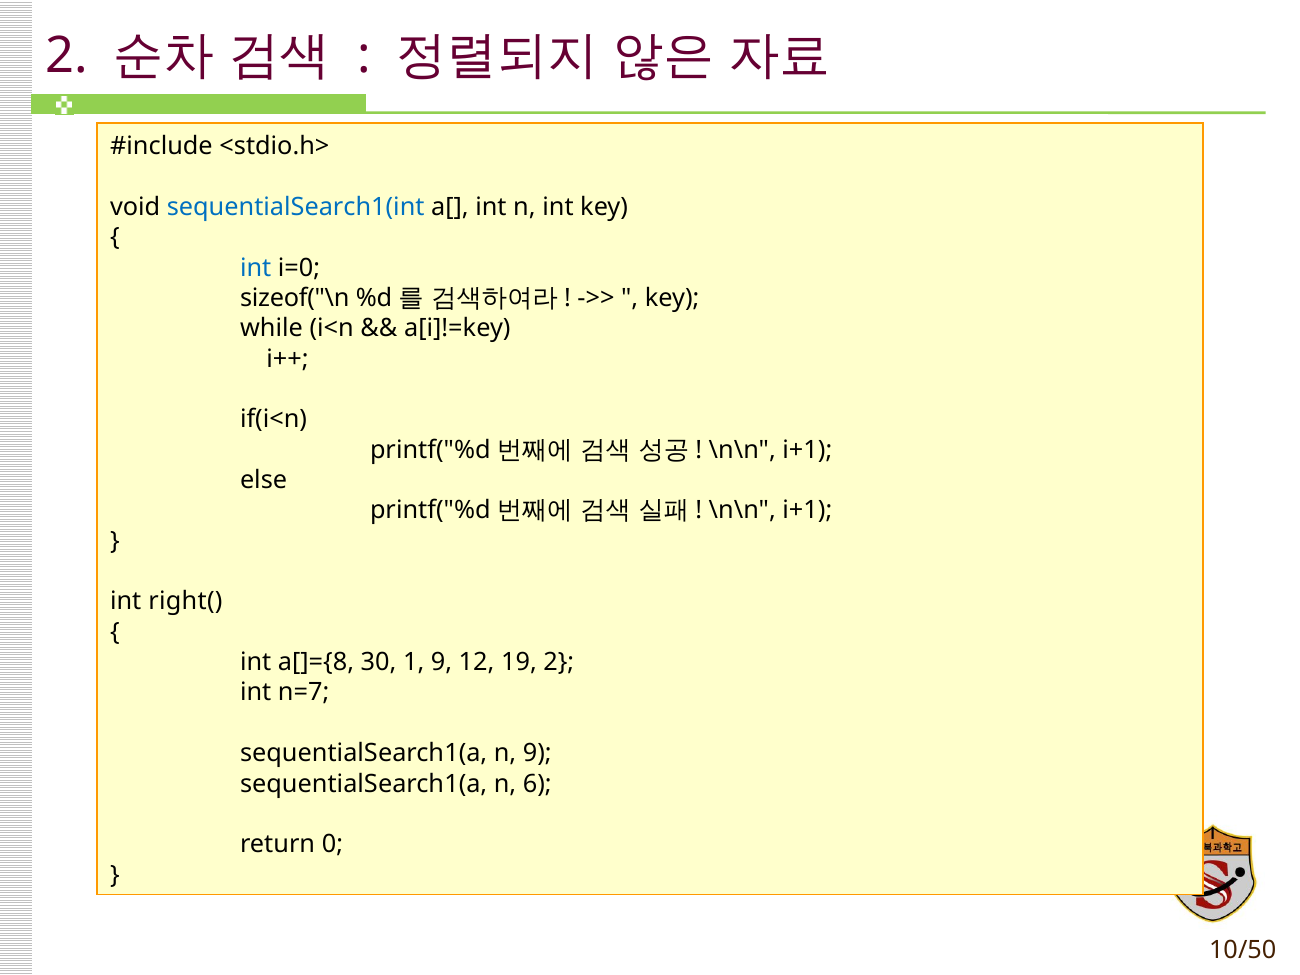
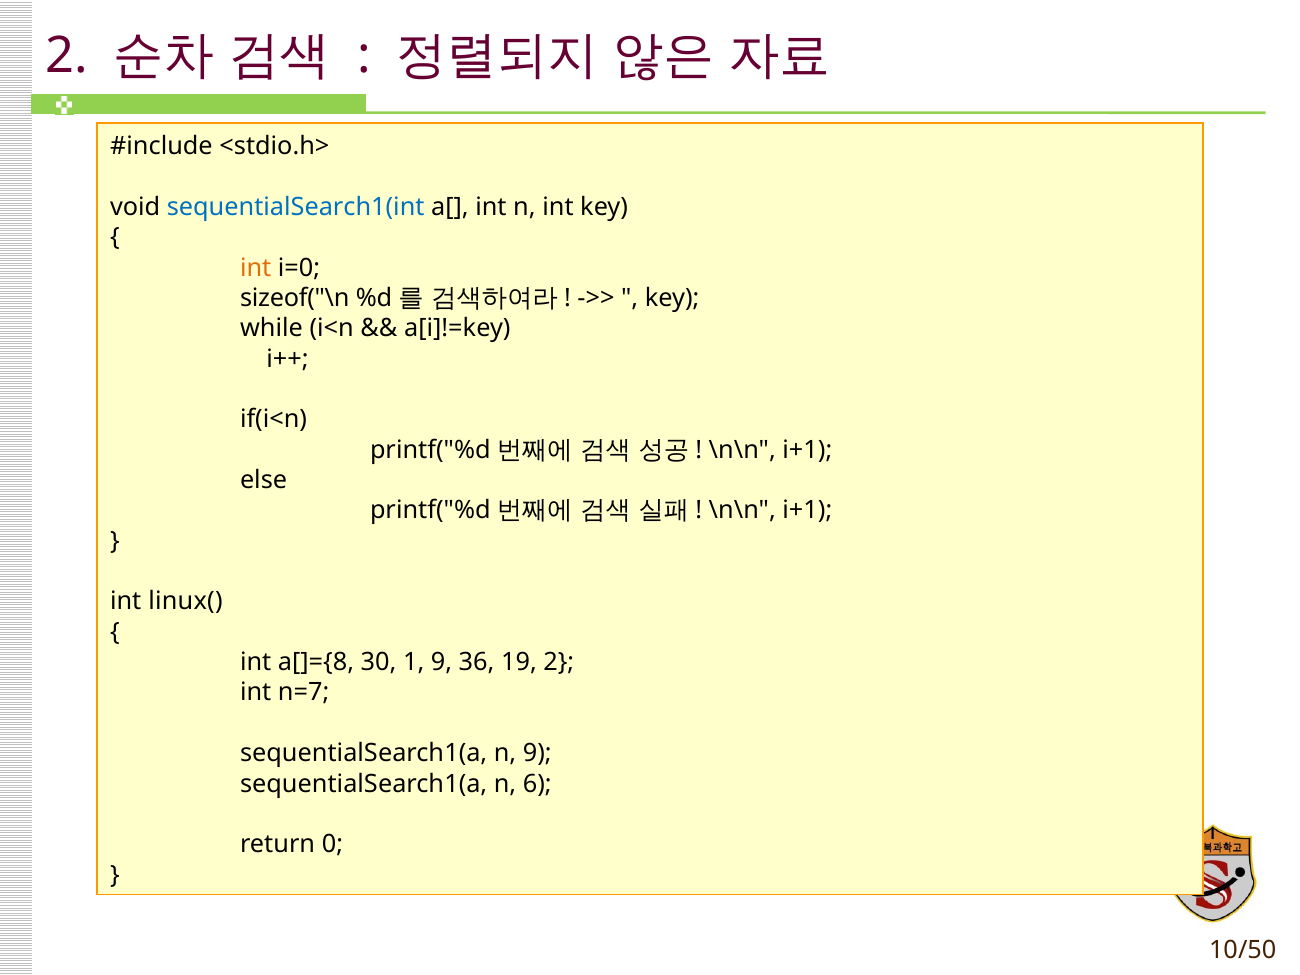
int colour: blue -> orange (256, 268)
right(: right( -> linux( (185, 602)
12: 12 -> 36 (477, 662)
